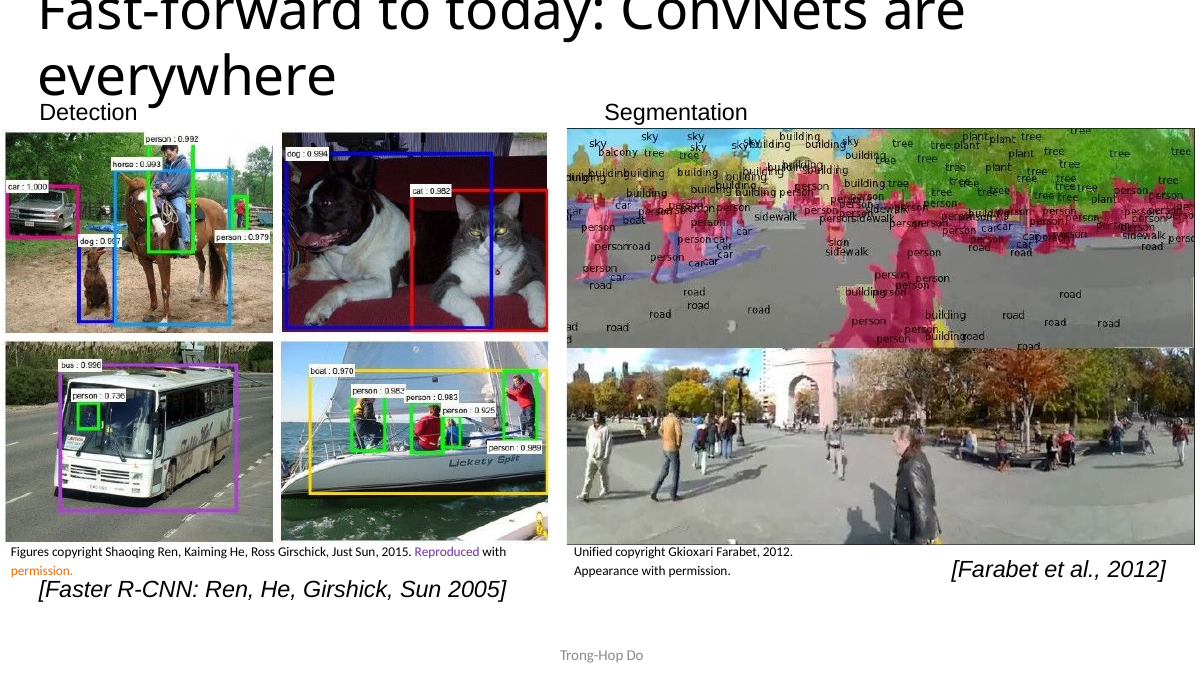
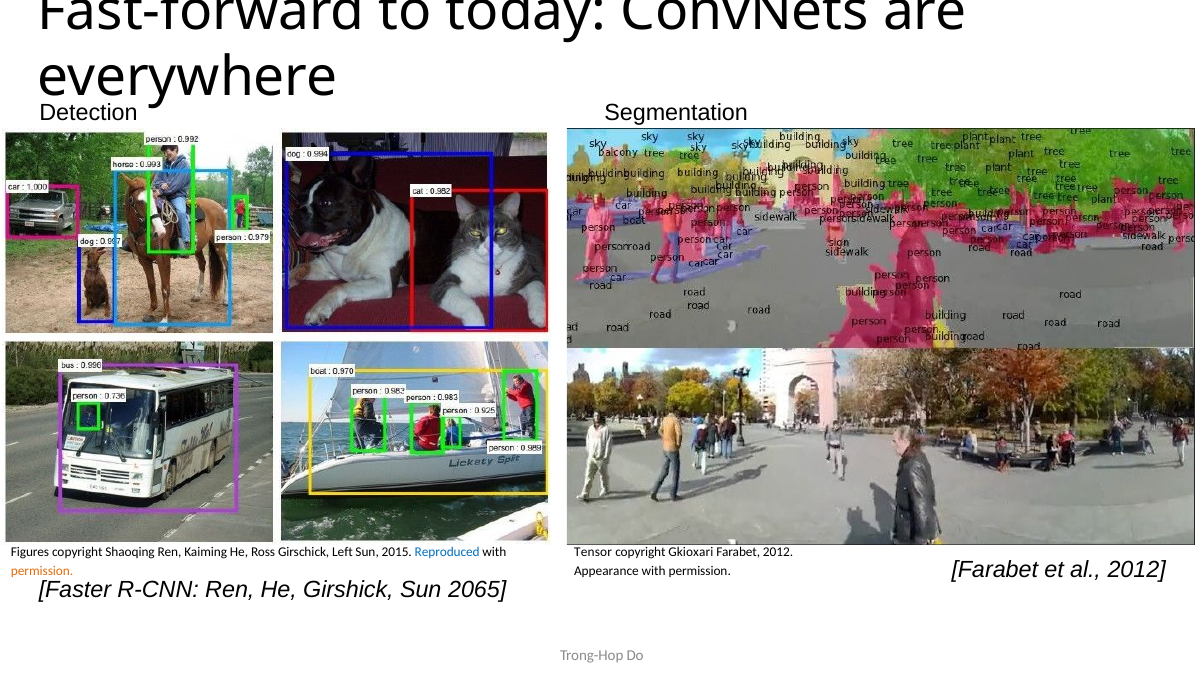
Just: Just -> Left (342, 553)
Reproduced colour: purple -> blue (447, 553)
Unified: Unified -> Tensor (593, 553)
2005: 2005 -> 2065 (477, 590)
